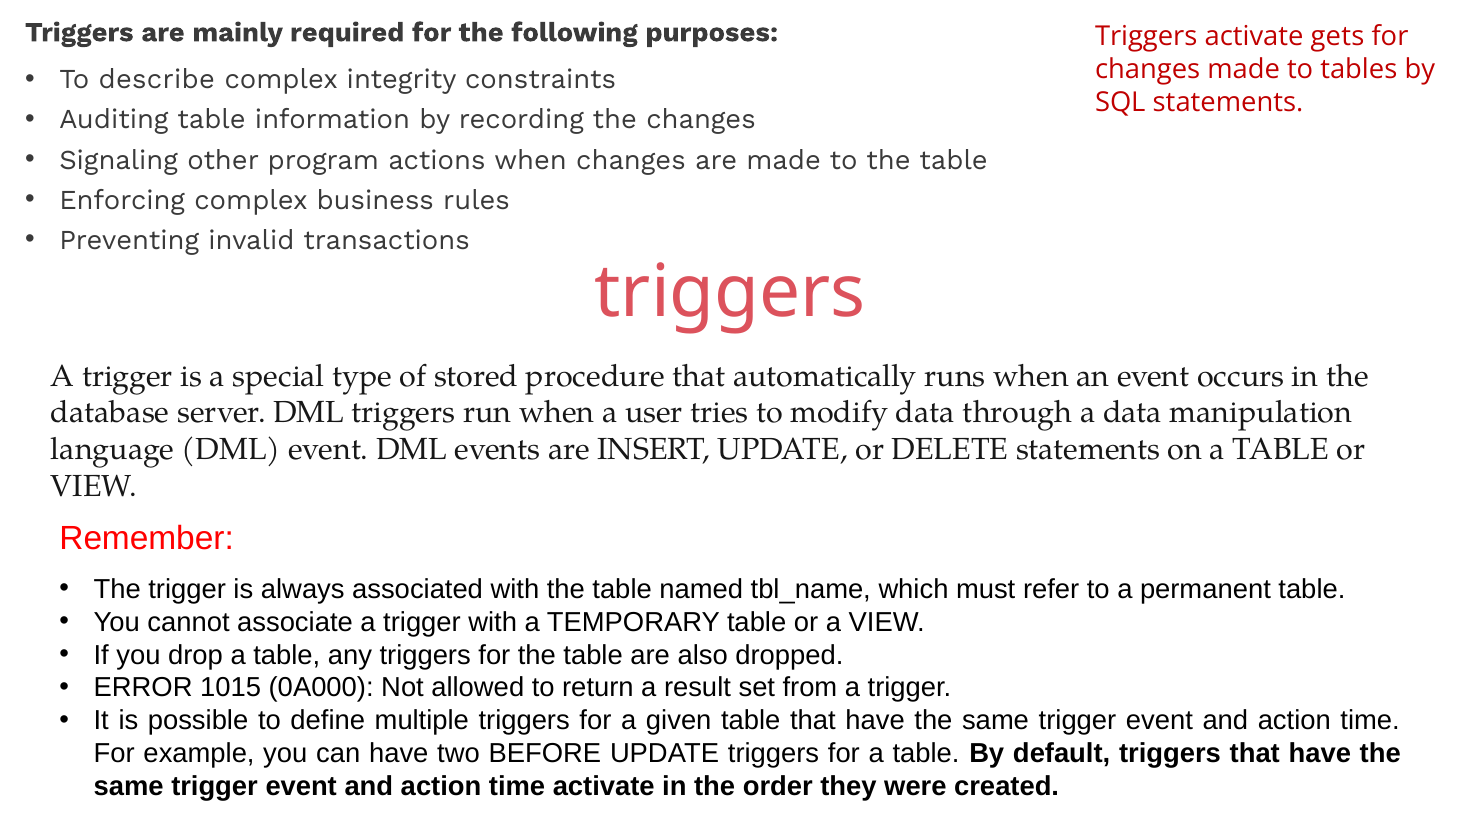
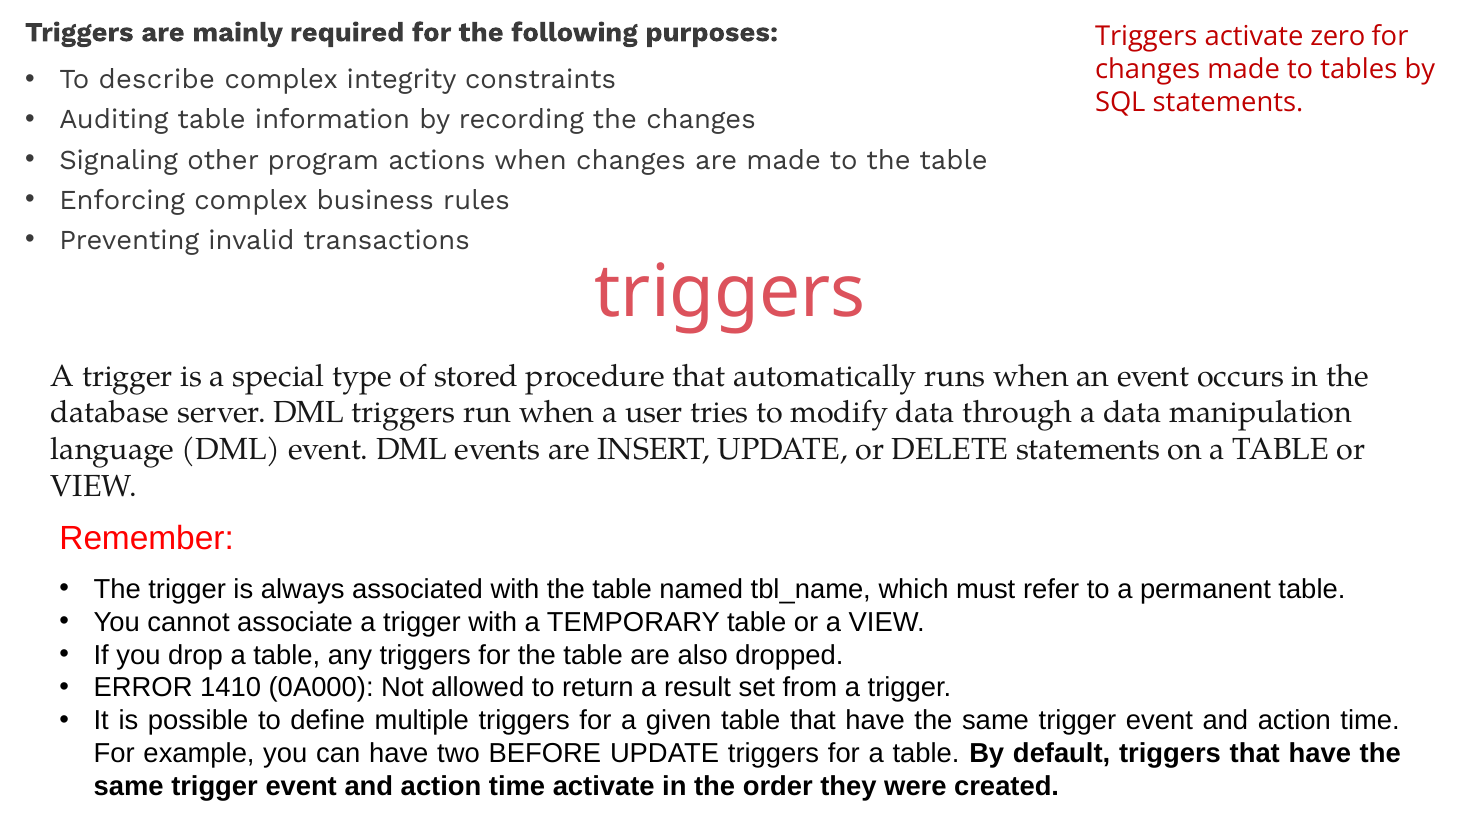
gets: gets -> zero (1338, 37)
1015: 1015 -> 1410 (231, 688)
